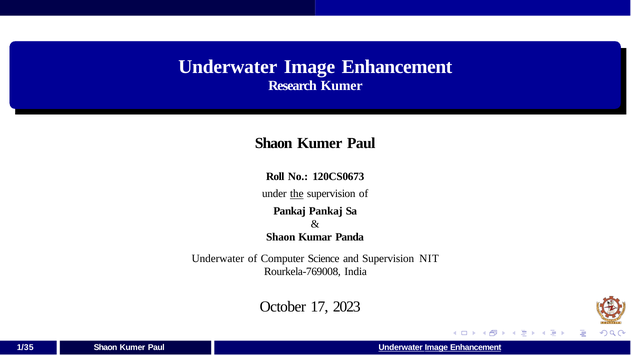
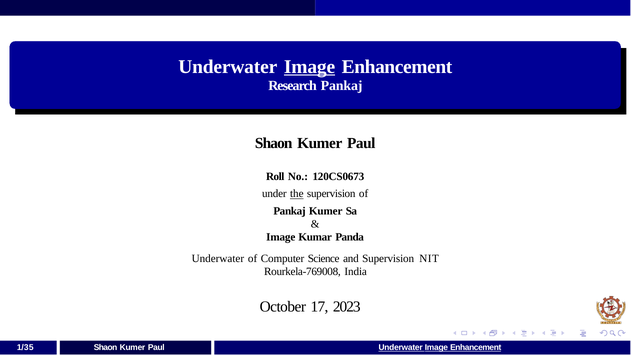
Image underline: none -> present (310, 67)
Research Kumer: Kumer -> Pankaj (342, 86)
Pankaj Pankaj: Pankaj -> Kumer (326, 211)
Shaon: Shaon -> Image (281, 237)
